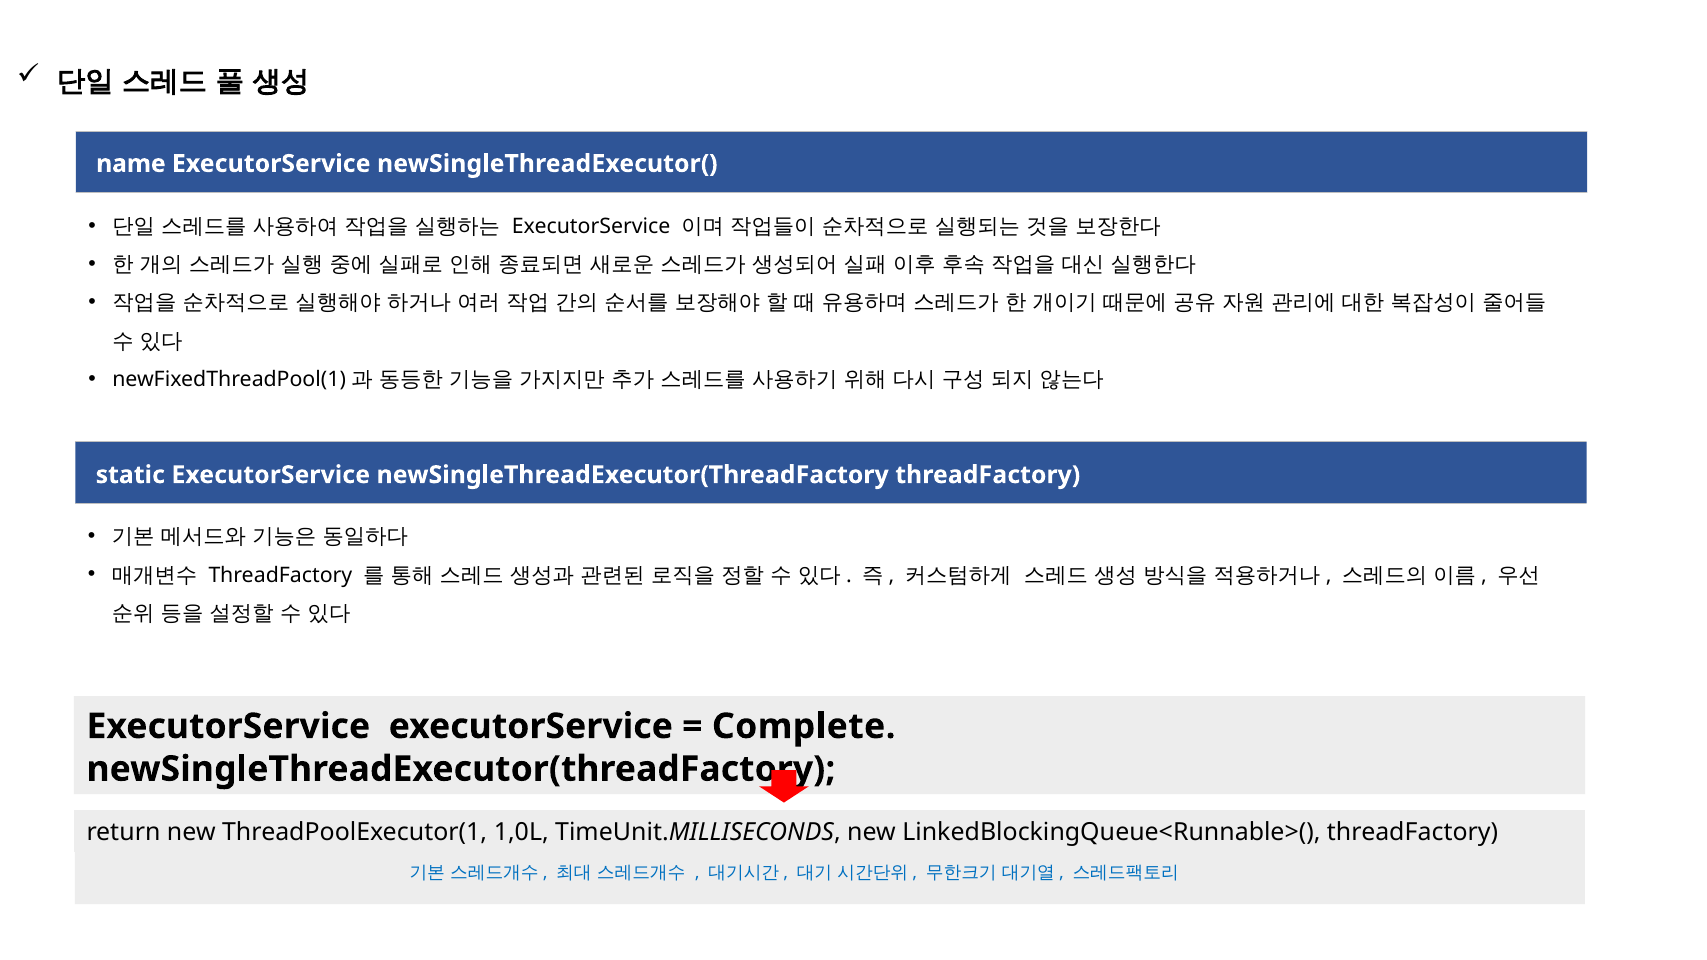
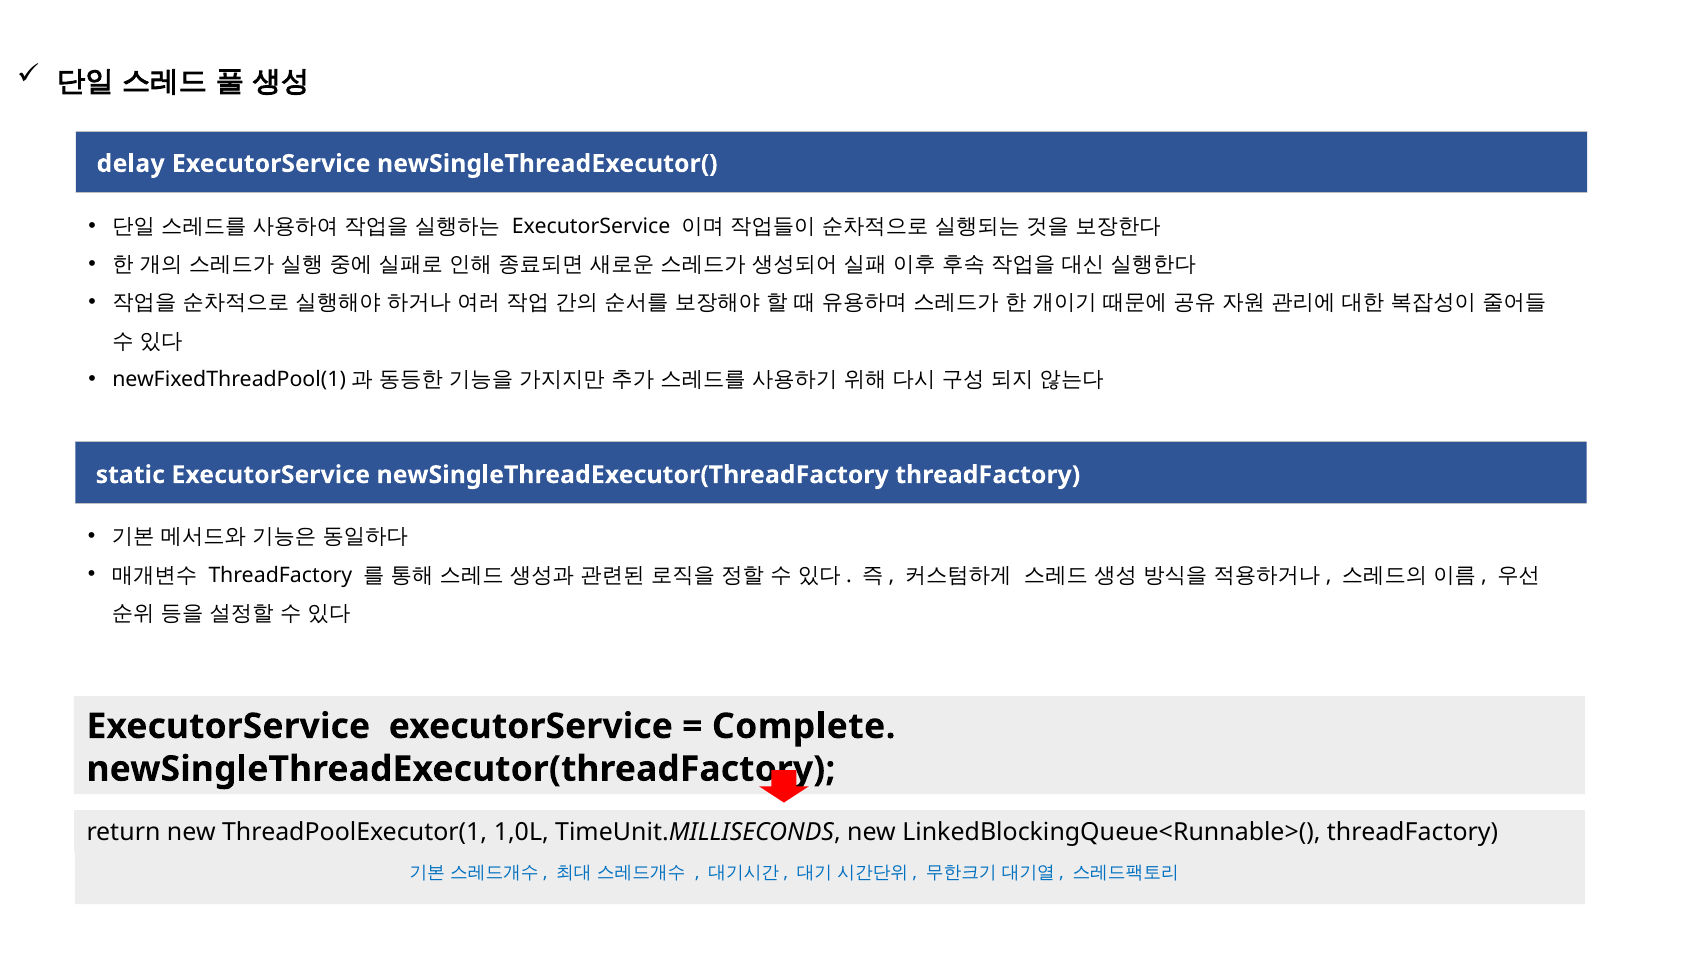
name: name -> delay (131, 164)
